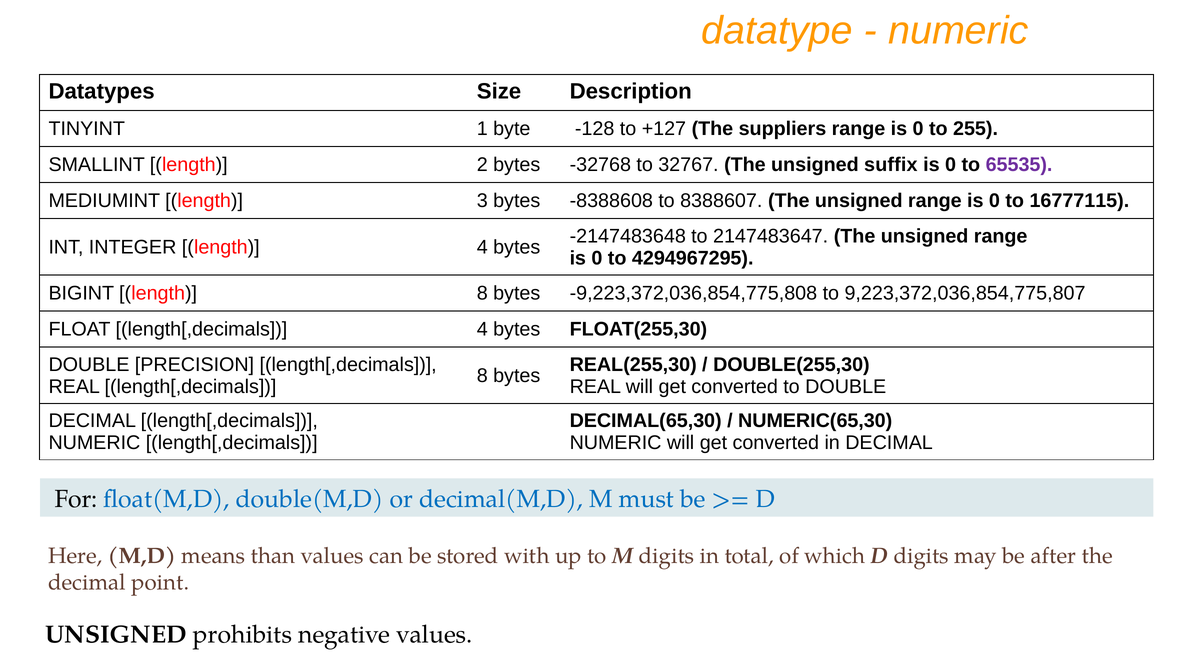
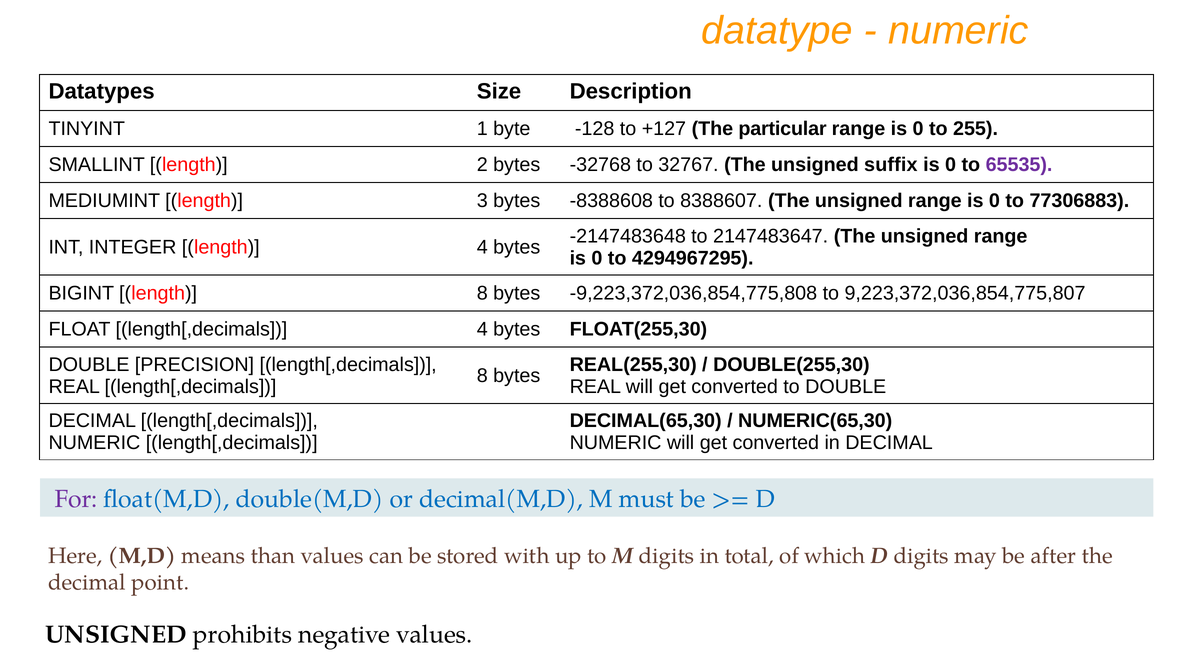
suppliers: suppliers -> particular (783, 129)
16777115: 16777115 -> 77306883 (1079, 201)
For colour: black -> purple (76, 499)
